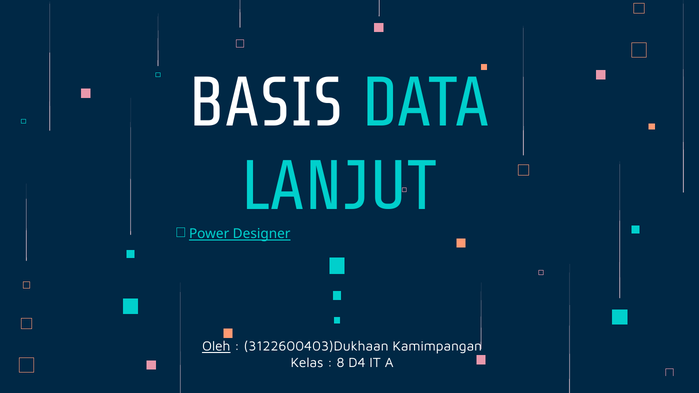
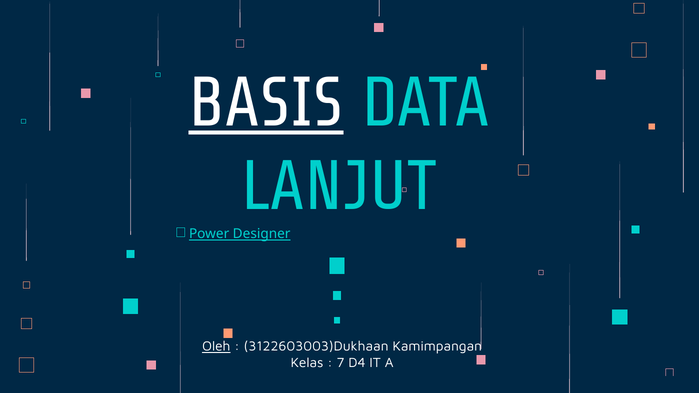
BASIS underline: none -> present (266, 103)
3122600403)Dukhaan: 3122600403)Dukhaan -> 3122603003)Dukhaan (316, 347)
8: 8 -> 7 (340, 363)
